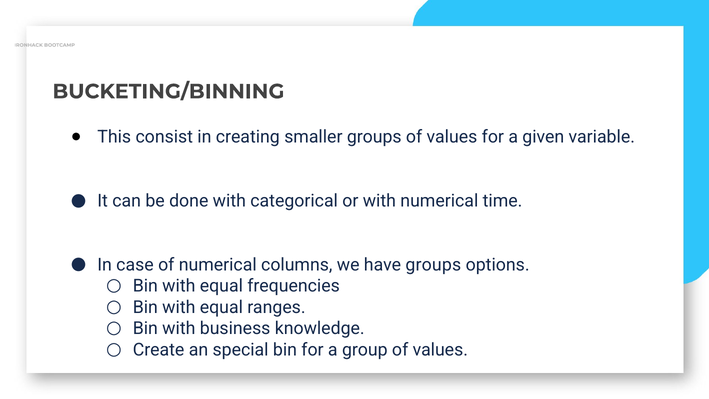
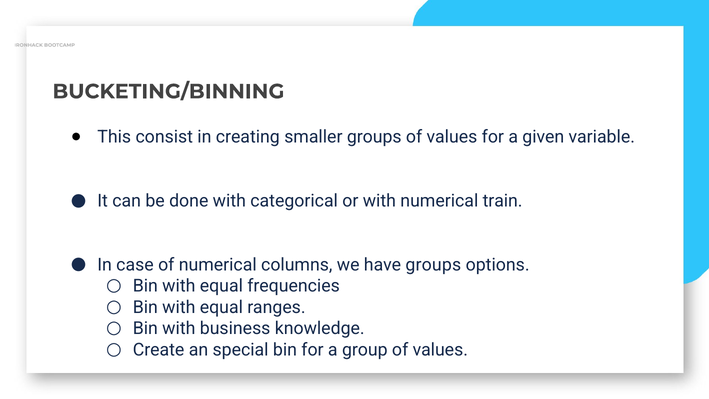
time: time -> train (503, 201)
